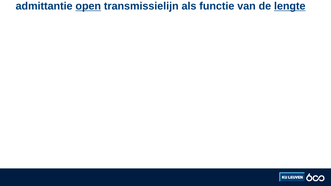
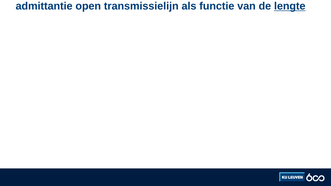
open underline: present -> none (88, 6)
